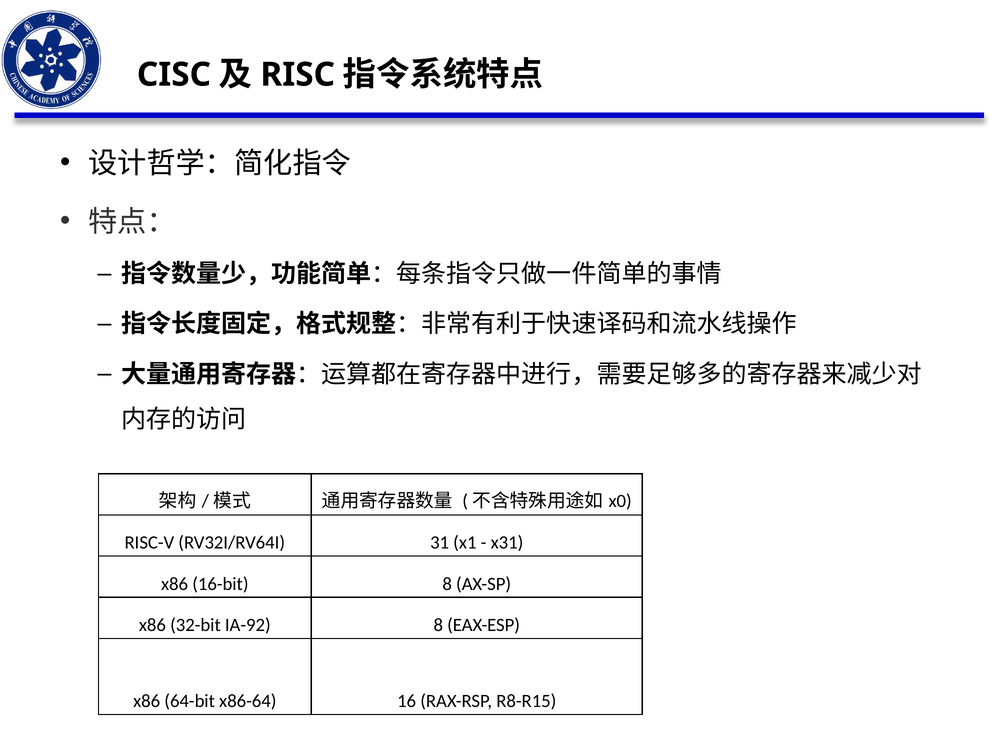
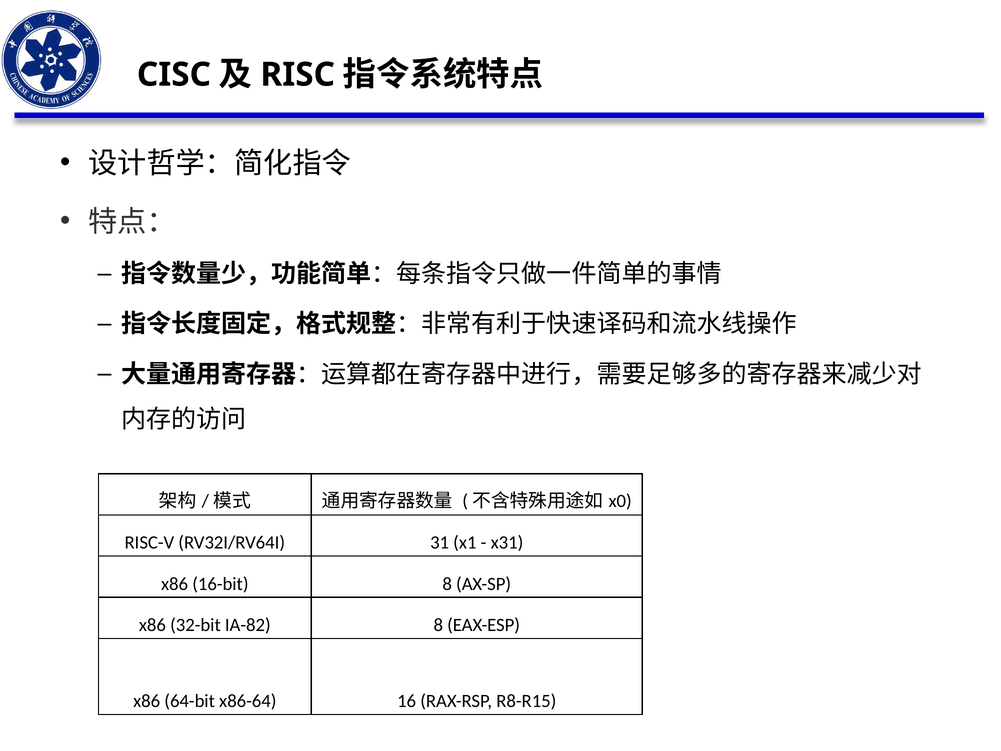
IA-92: IA-92 -> IA-82 (248, 625)
